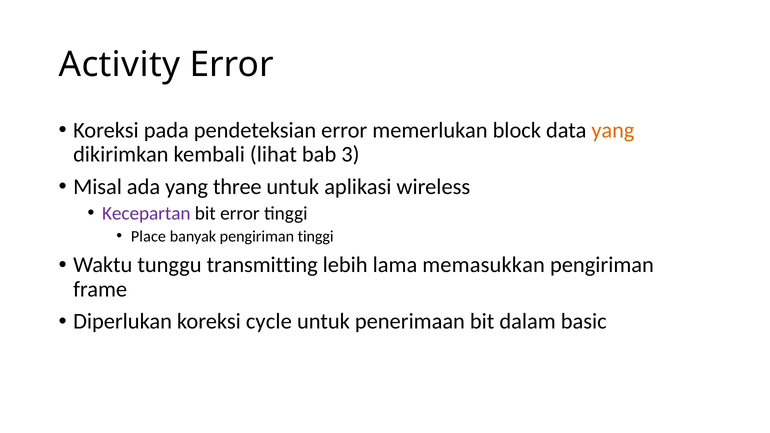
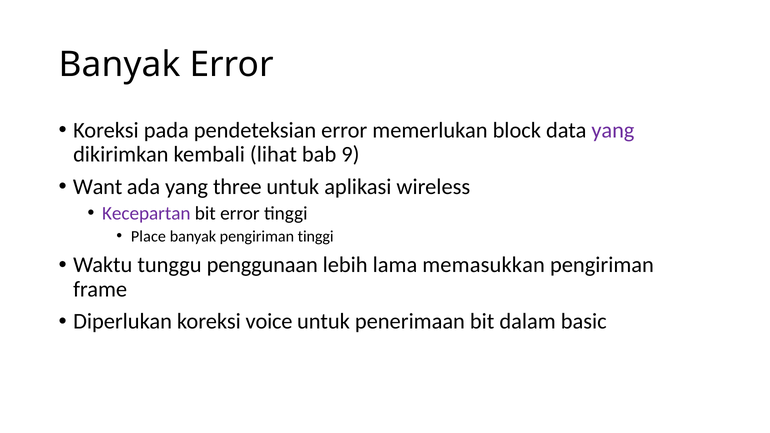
Activity: Activity -> Banyak (120, 65)
yang colour: orange -> purple (613, 130)
3: 3 -> 9 (350, 154)
Misal: Misal -> Want (98, 187)
transmitting: transmitting -> penggunaan (262, 265)
cycle: cycle -> voice (269, 322)
